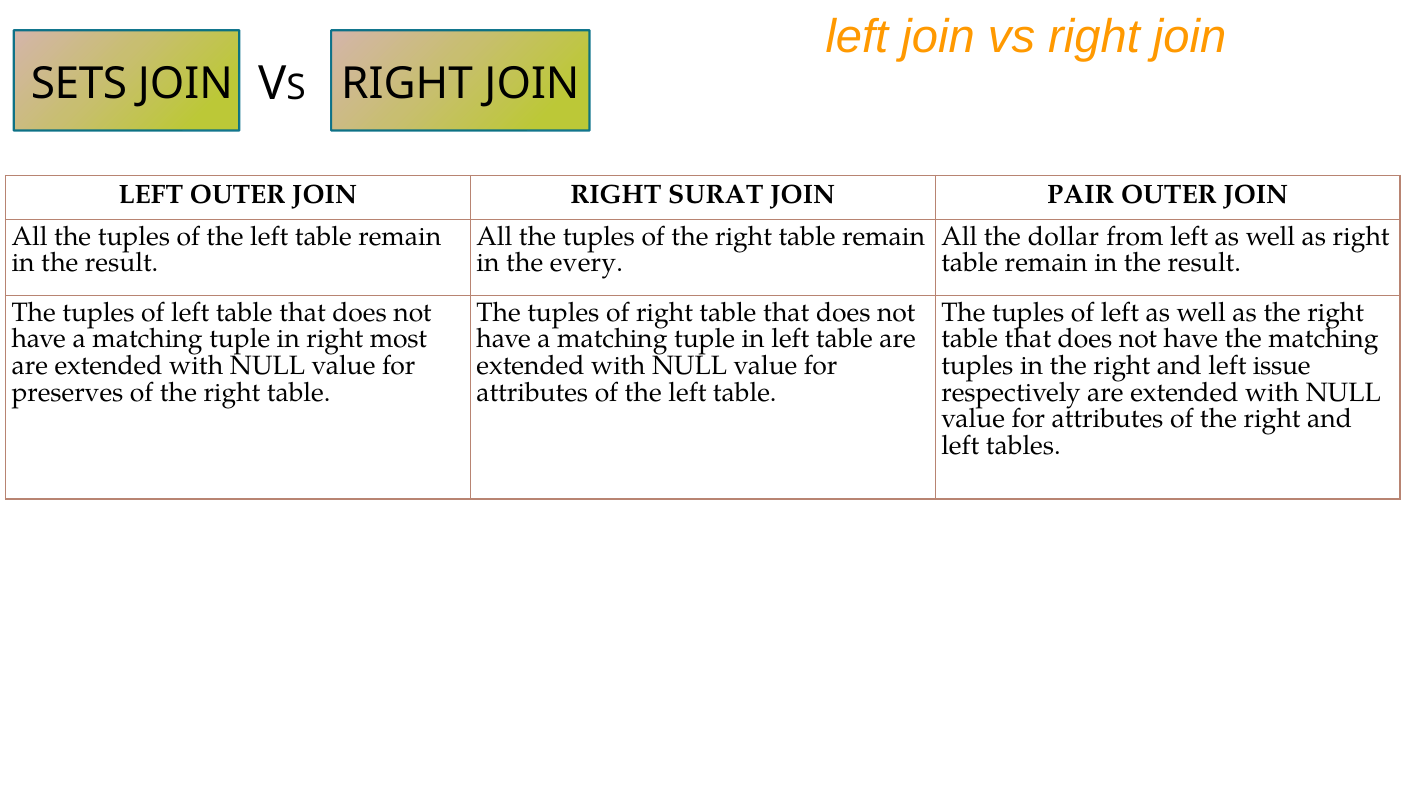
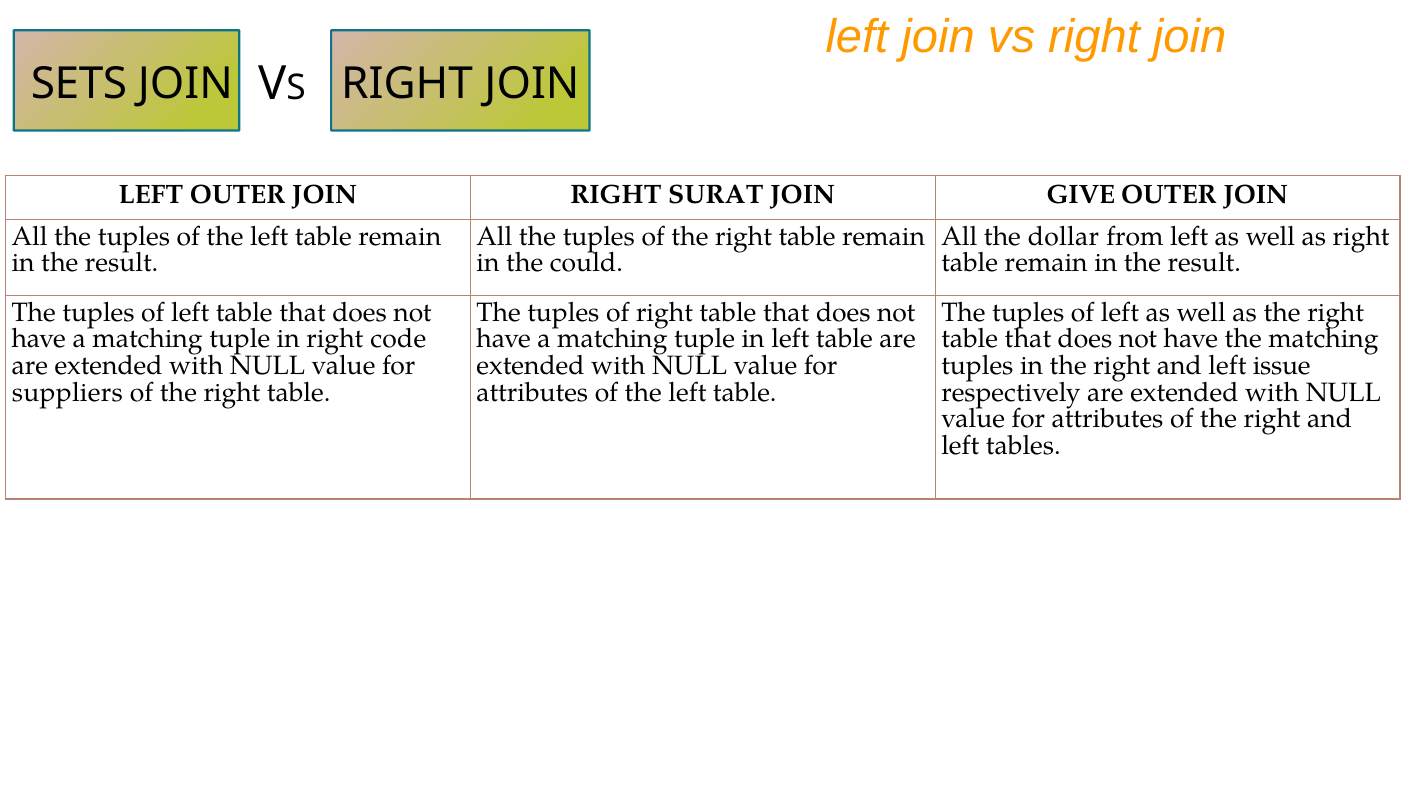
PAIR: PAIR -> GIVE (1081, 195)
every: every -> could (586, 263)
most: most -> code (398, 339)
preserves: preserves -> suppliers (67, 392)
